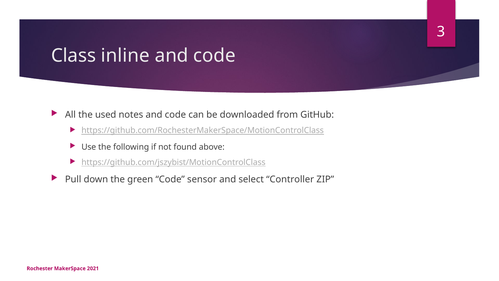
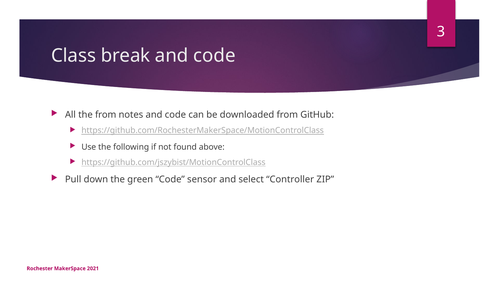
inline: inline -> break (126, 56)
the used: used -> from (106, 115)
